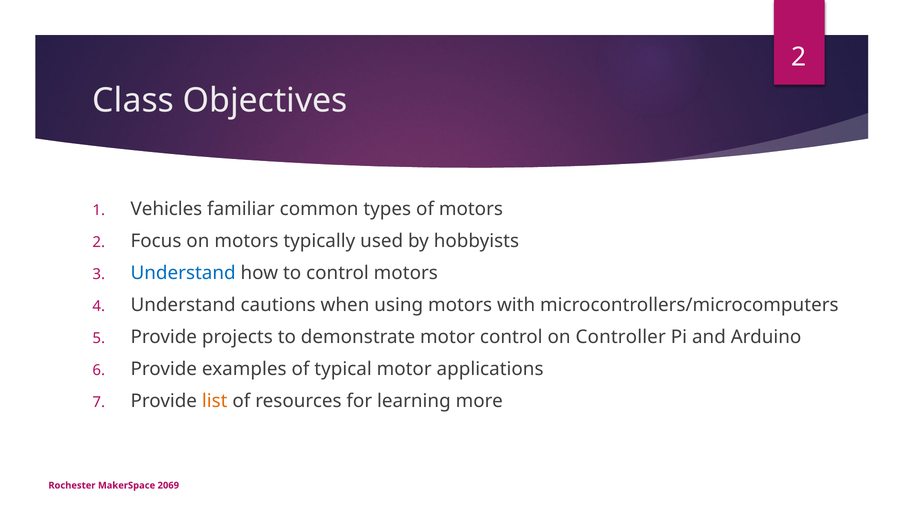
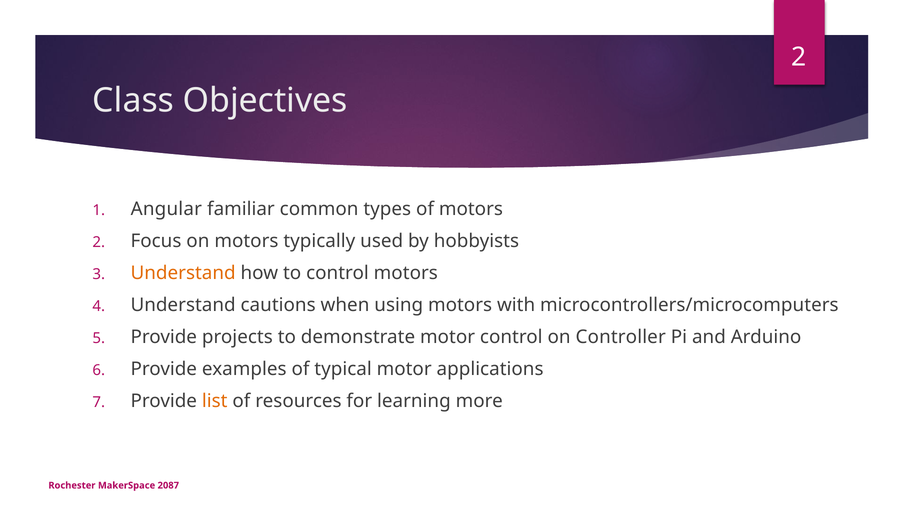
Vehicles: Vehicles -> Angular (166, 209)
Understand colour: blue -> orange (183, 273)
2069: 2069 -> 2087 (168, 486)
